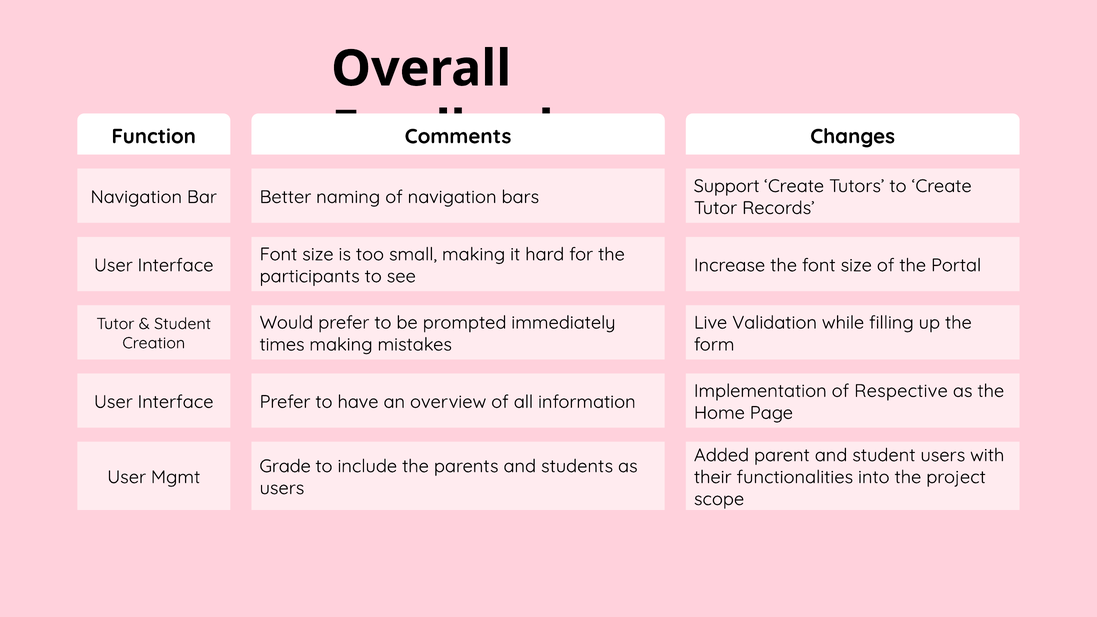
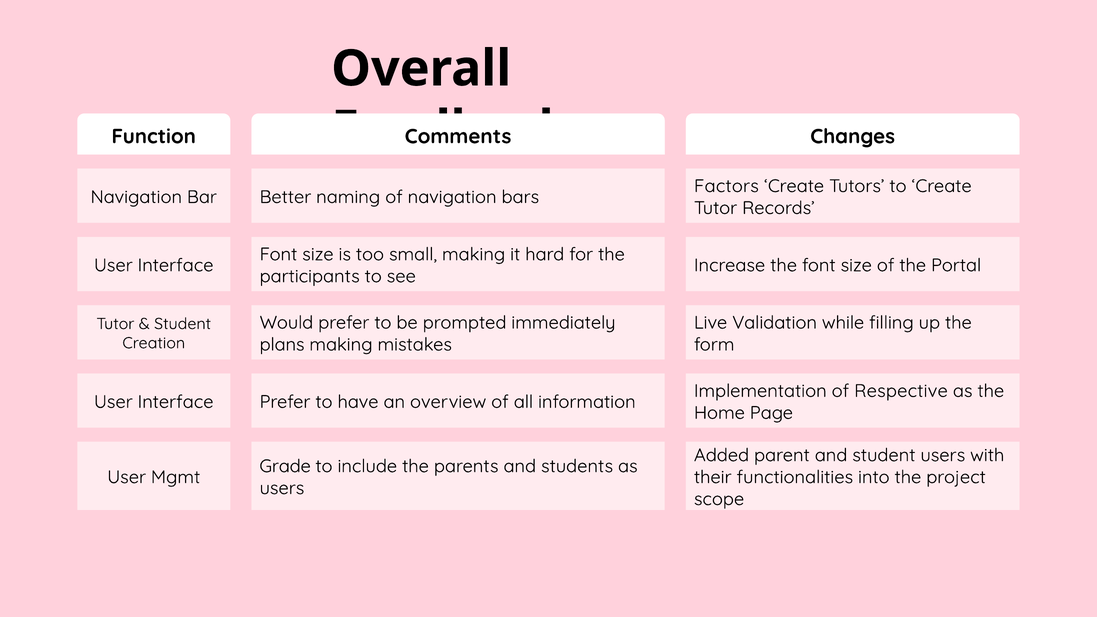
Support: Support -> Factors (726, 186)
times: times -> plans (282, 345)
